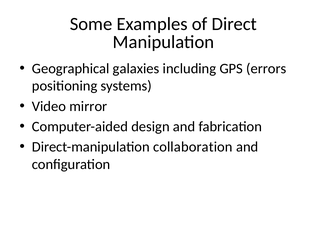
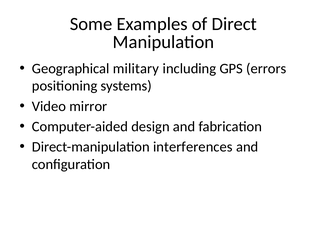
galaxies: galaxies -> military (136, 69)
collaboration: collaboration -> interferences (193, 147)
